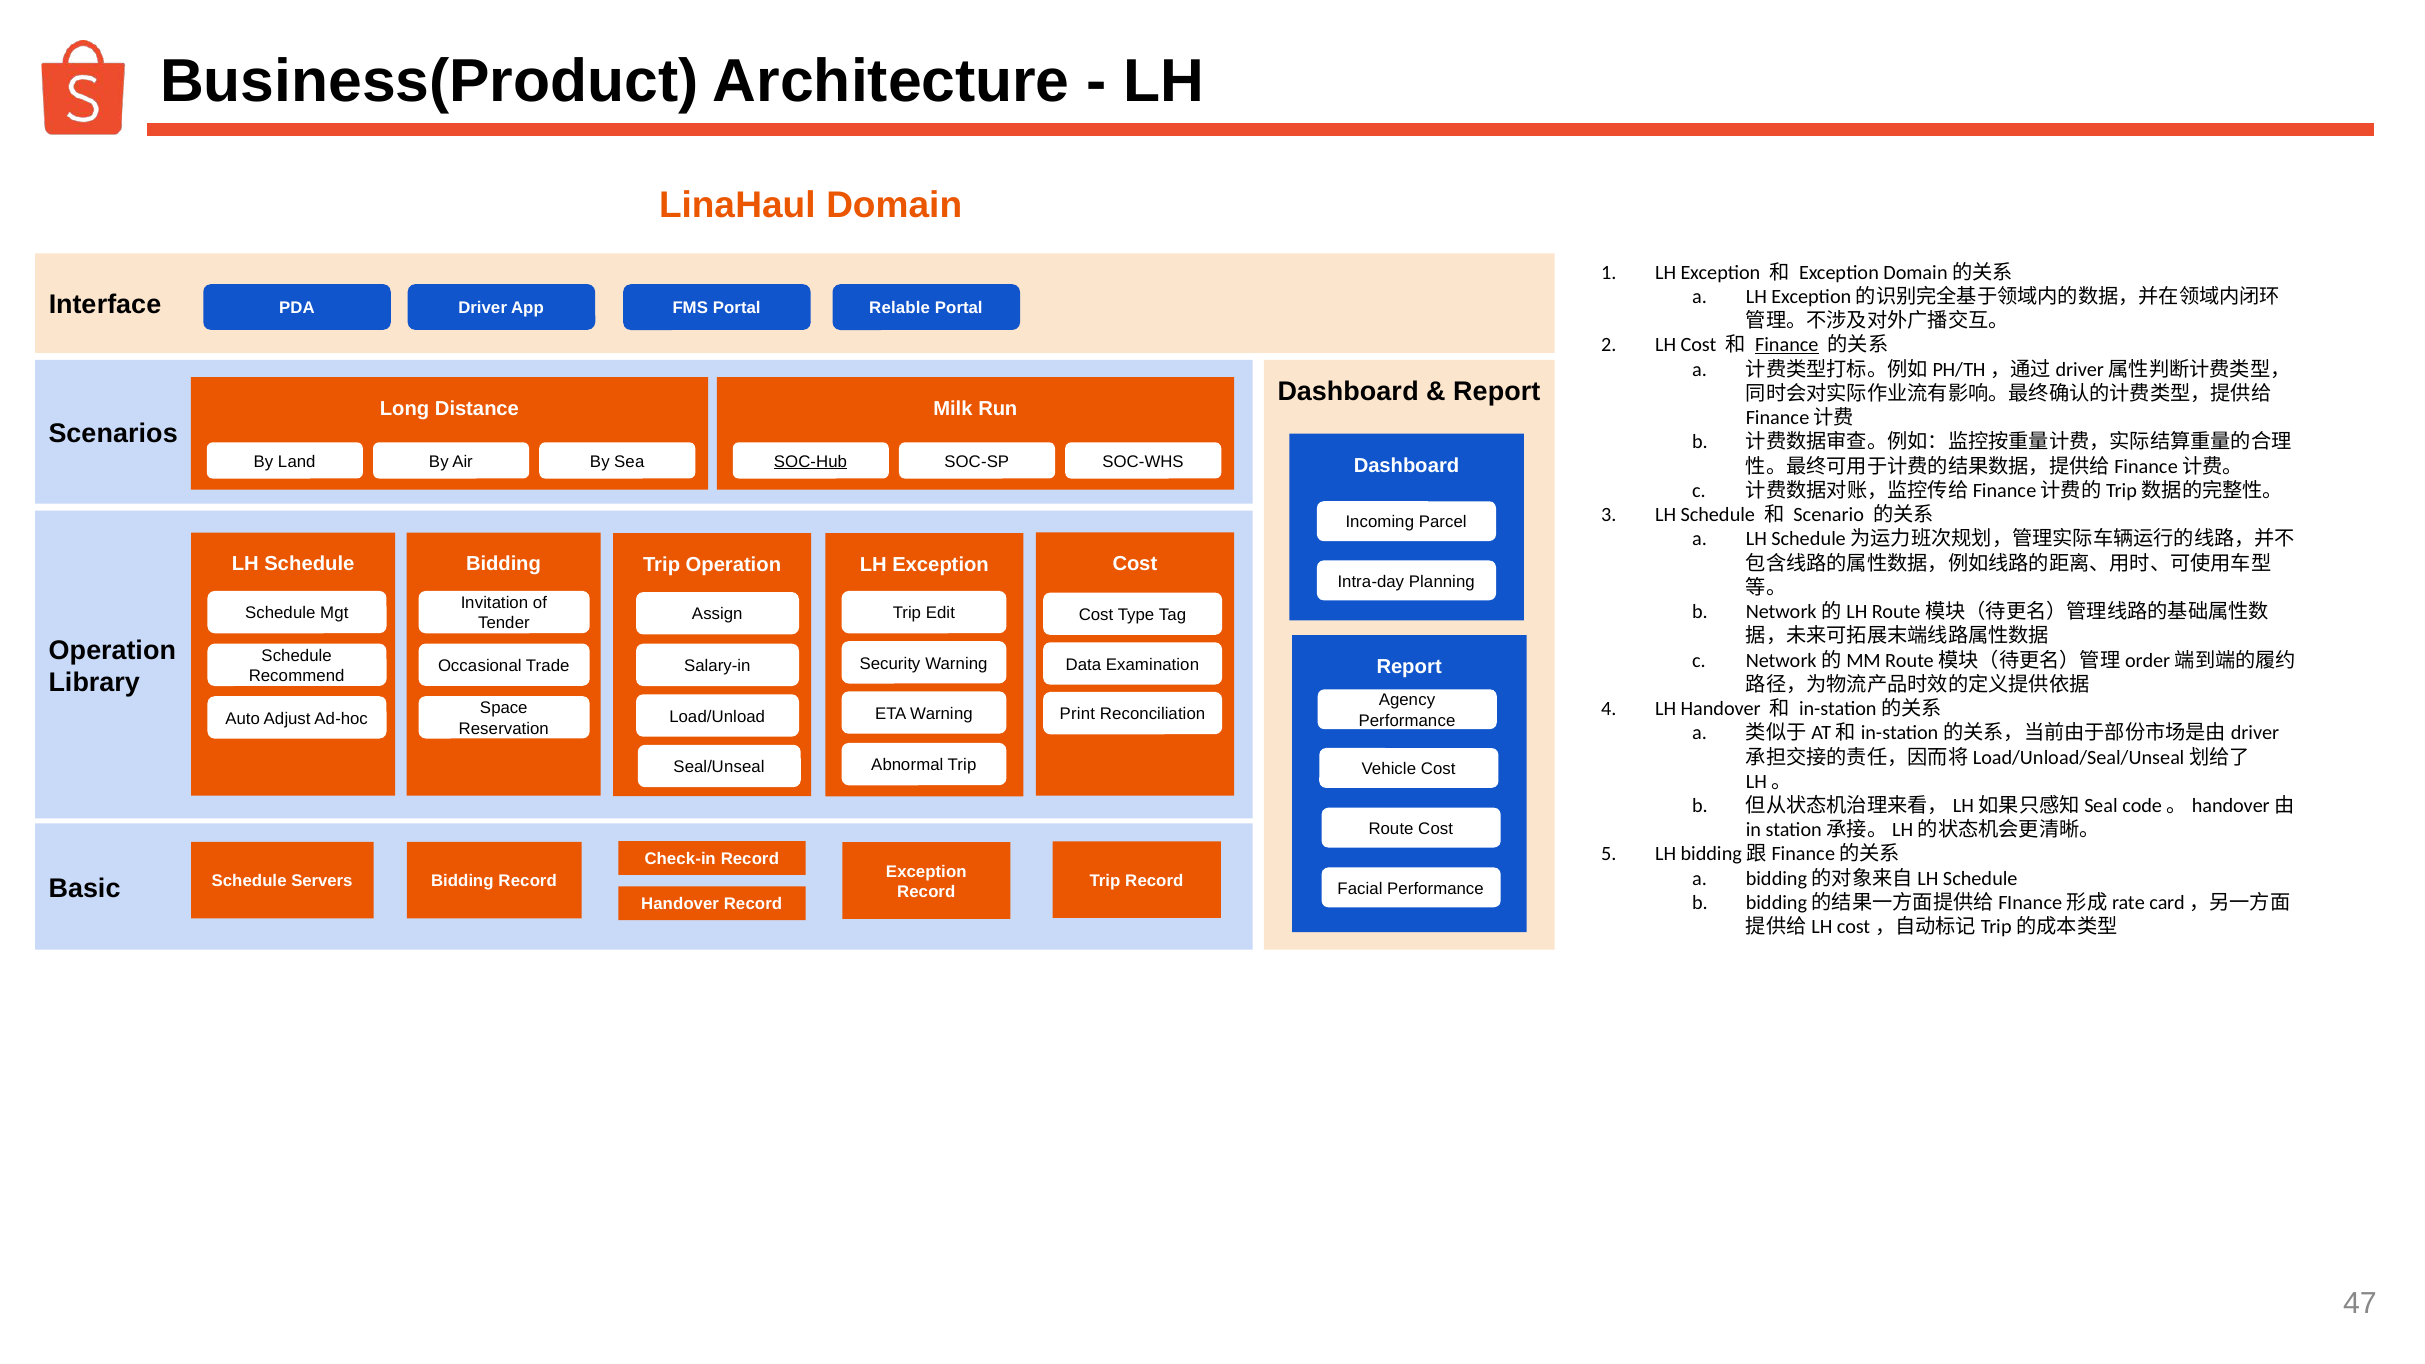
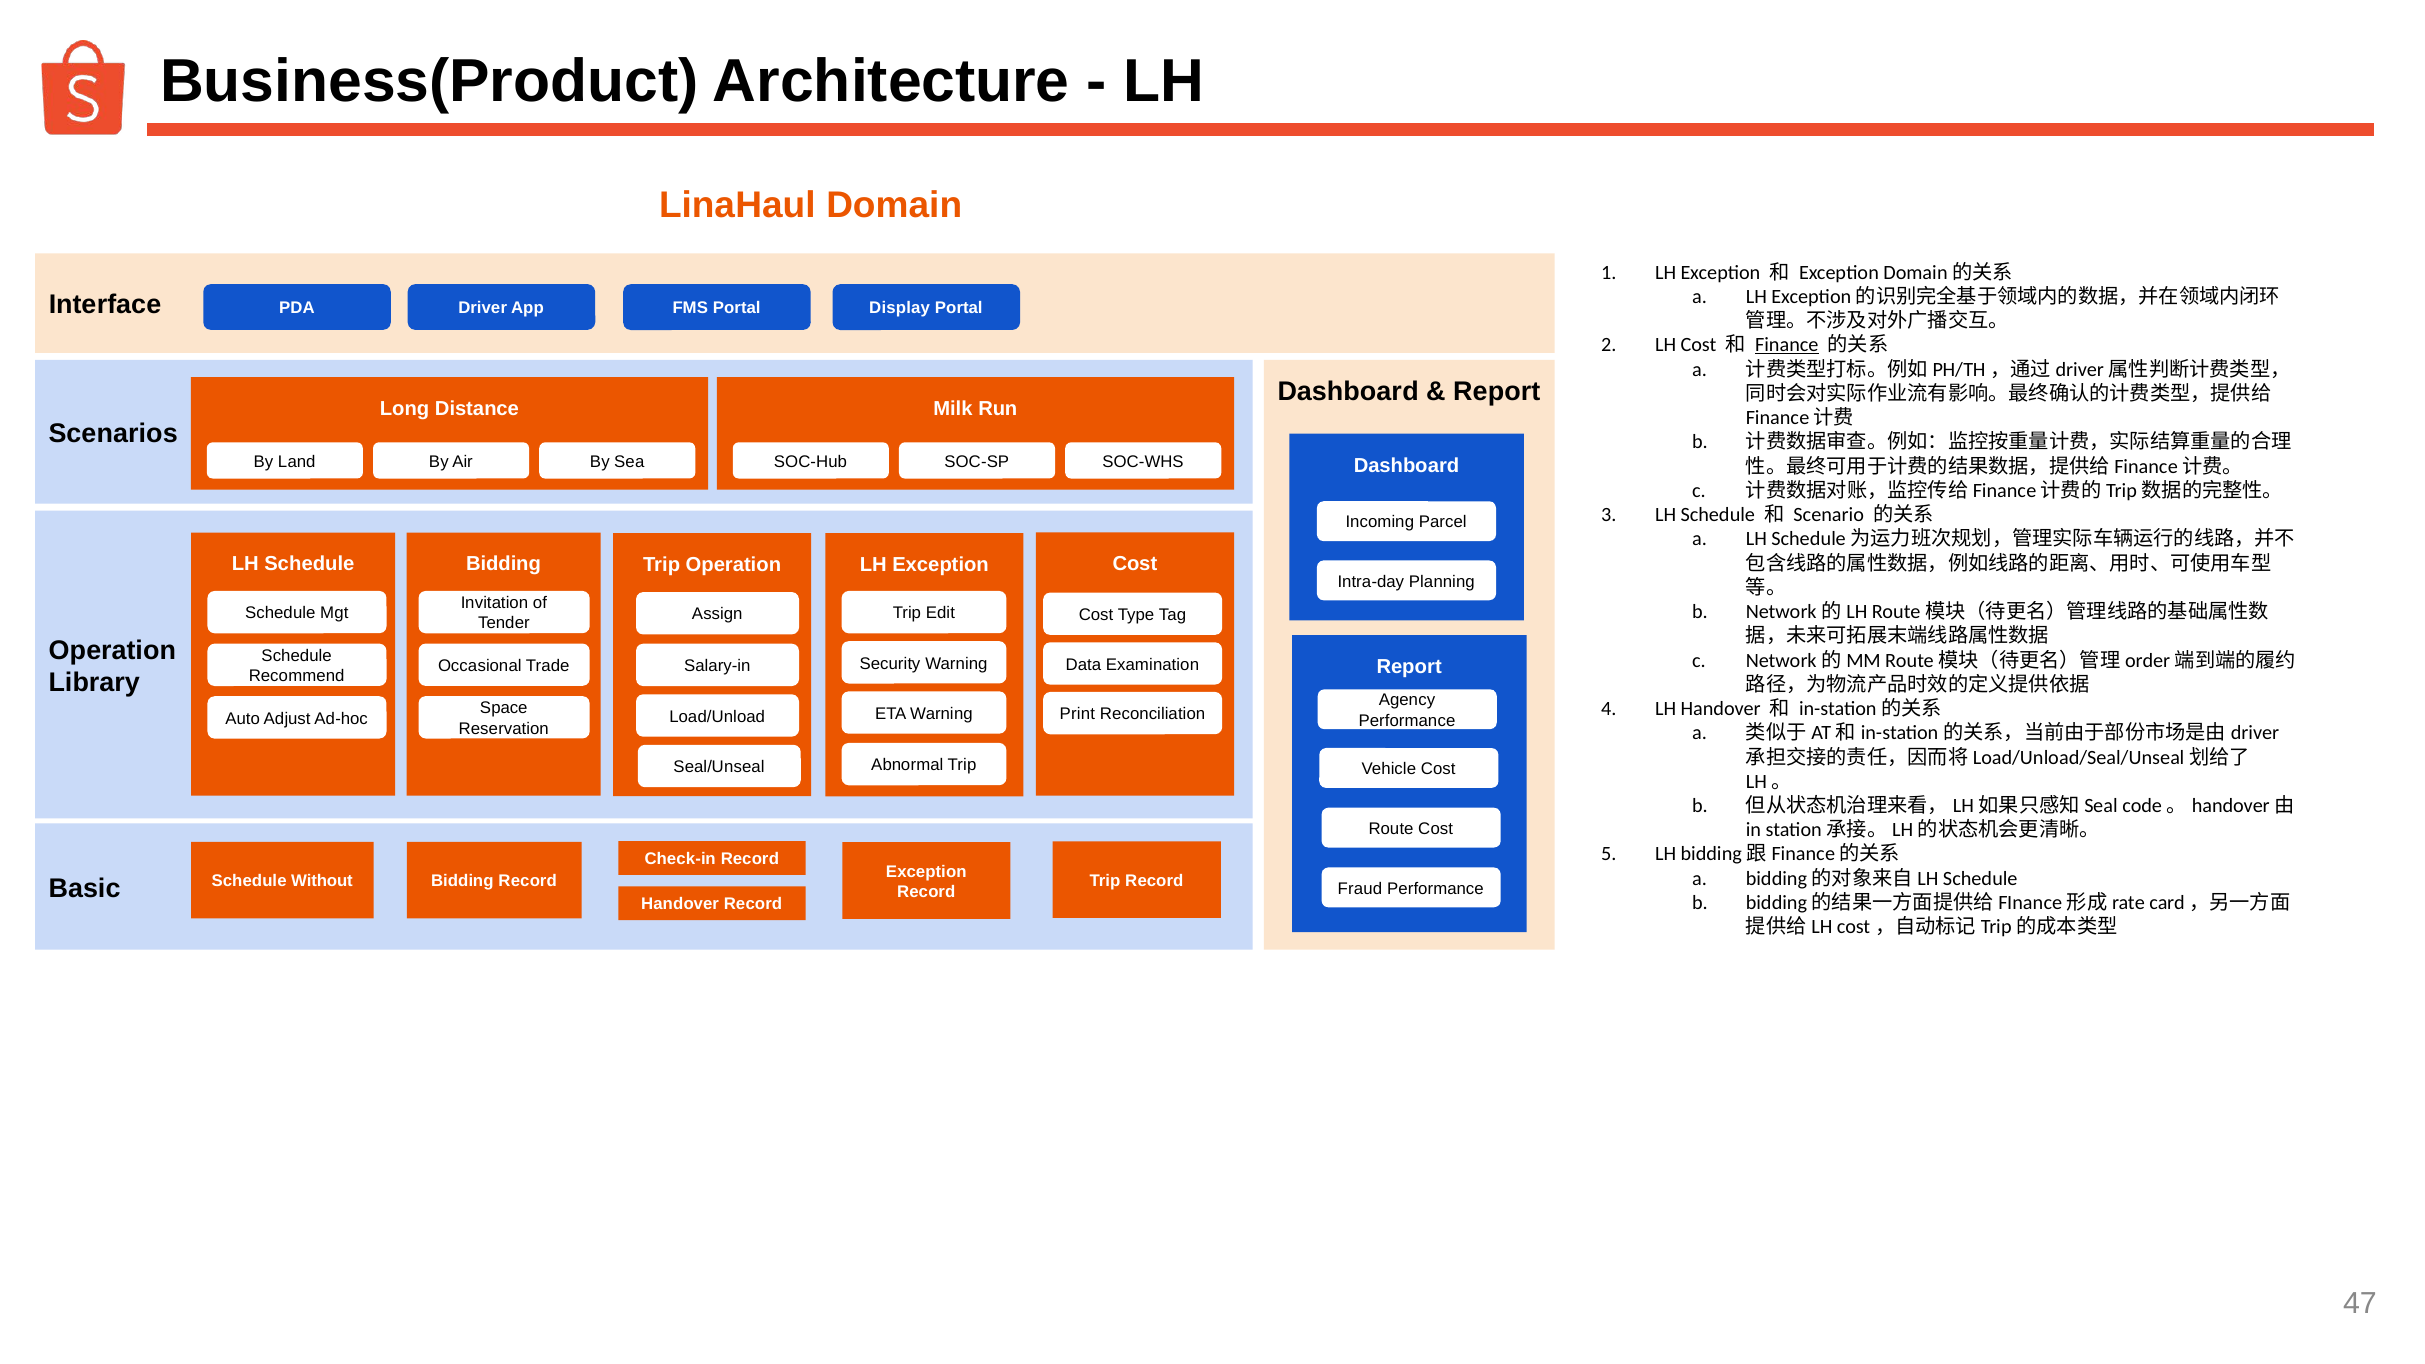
Relable: Relable -> Display (900, 308)
SOC-Hub underline: present -> none (810, 462)
Servers: Servers -> Without (322, 881)
Facial: Facial -> Fraud (1360, 889)
